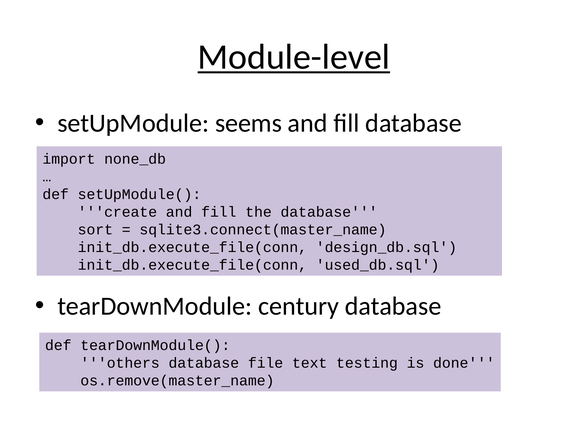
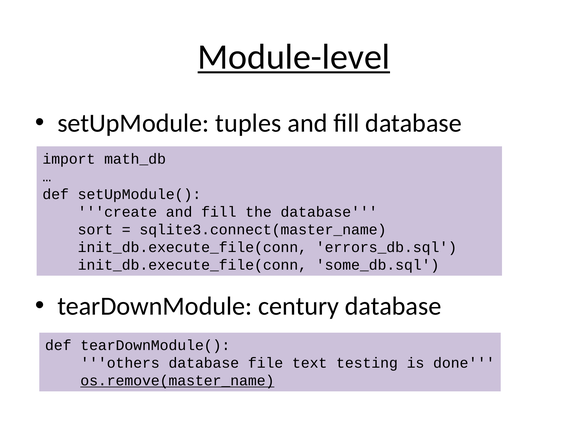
seems: seems -> tuples (248, 123)
none_db: none_db -> math_db (135, 159)
design_db.sql: design_db.sql -> errors_db.sql (386, 247)
used_db.sql: used_db.sql -> some_db.sql (378, 265)
os.remove(master_name underline: none -> present (177, 381)
